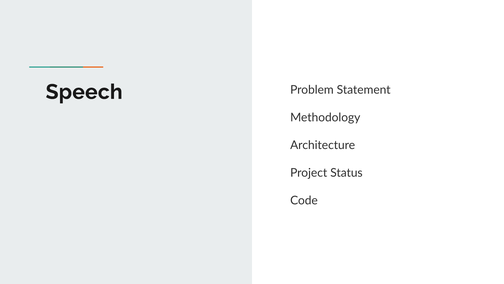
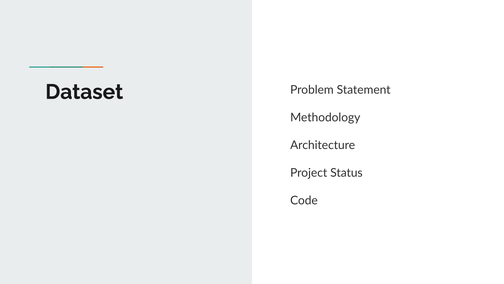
Speech: Speech -> Dataset (84, 92)
